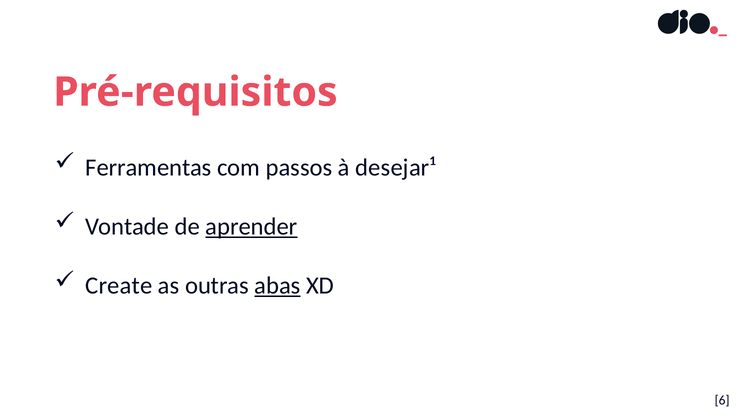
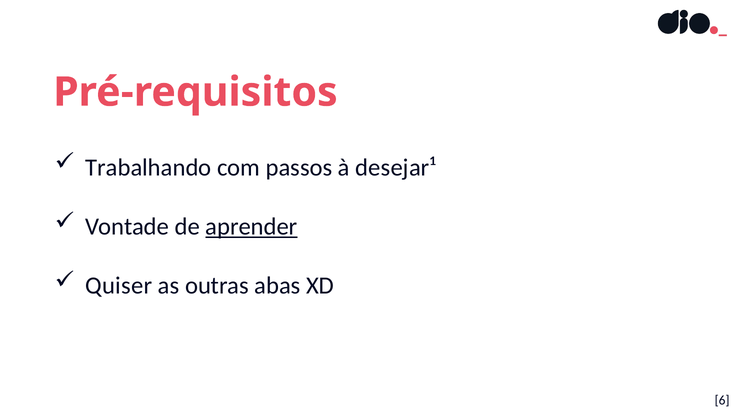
Ferramentas: Ferramentas -> Trabalhando (148, 167)
Create: Create -> Quiser (119, 286)
abas underline: present -> none (278, 286)
